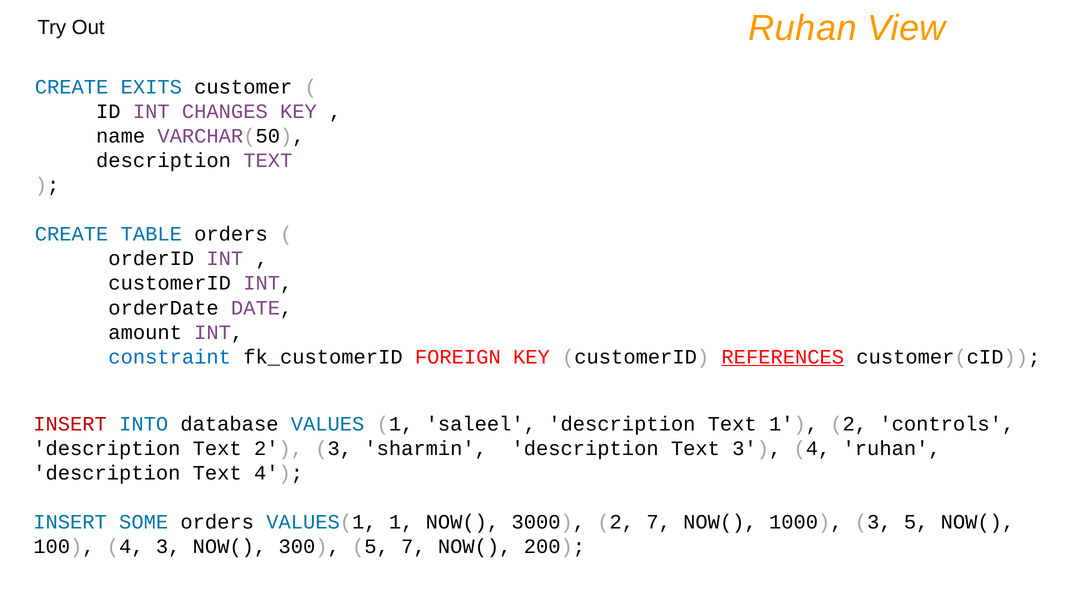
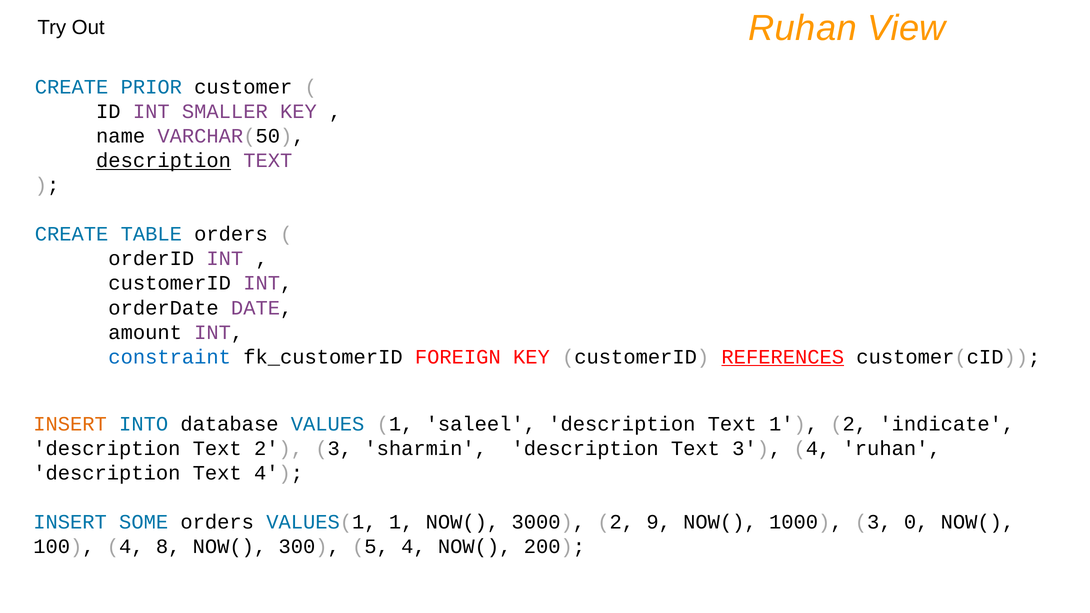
EXITS: EXITS -> PRIOR (151, 87)
CHANGES: CHANGES -> SMALLER (225, 112)
description underline: none -> present (164, 161)
INSERT colour: red -> orange (70, 424)
controls: controls -> indicate (947, 424)
2 7: 7 -> 9 (659, 522)
3 5: 5 -> 0 (916, 522)
4 3: 3 -> 8 (168, 547)
5 7: 7 -> 4 (413, 547)
